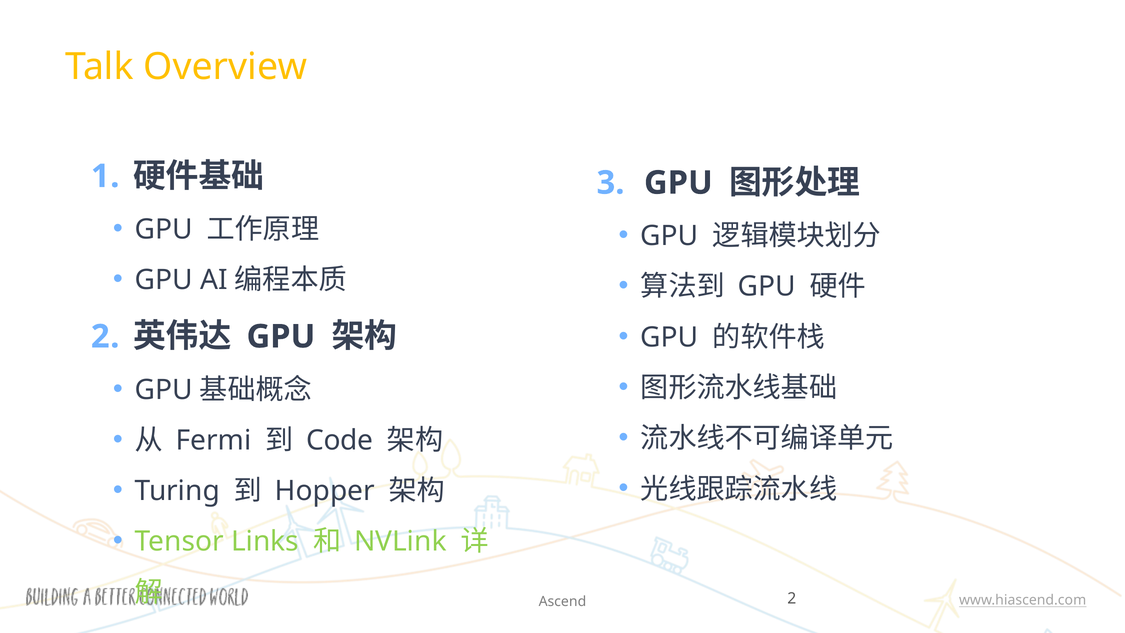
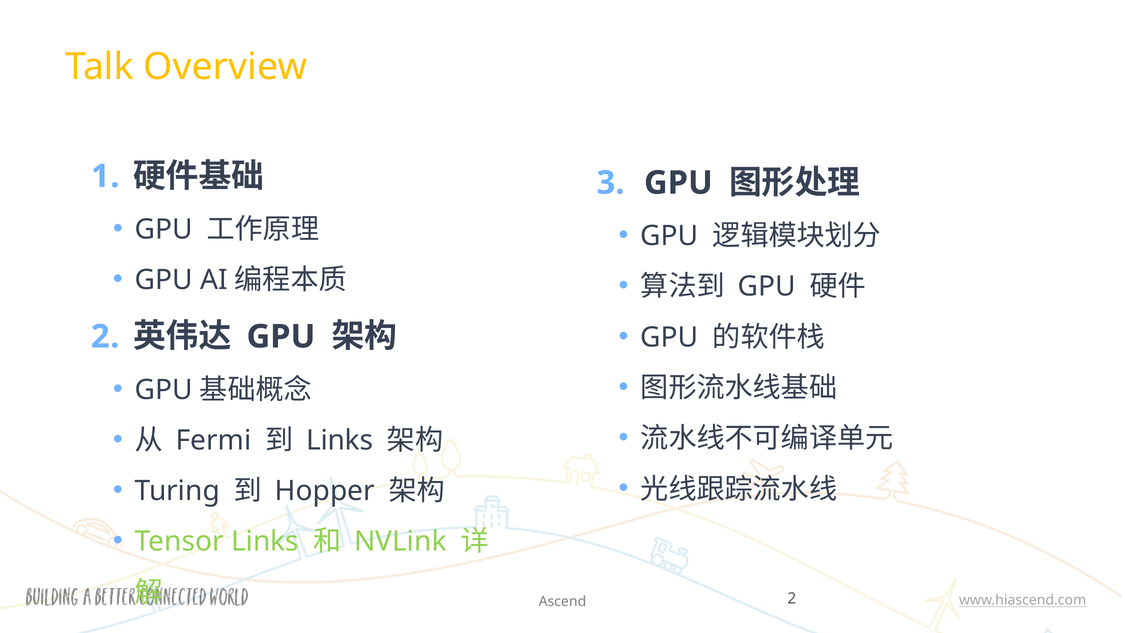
Code: Code -> Links (340, 440)
